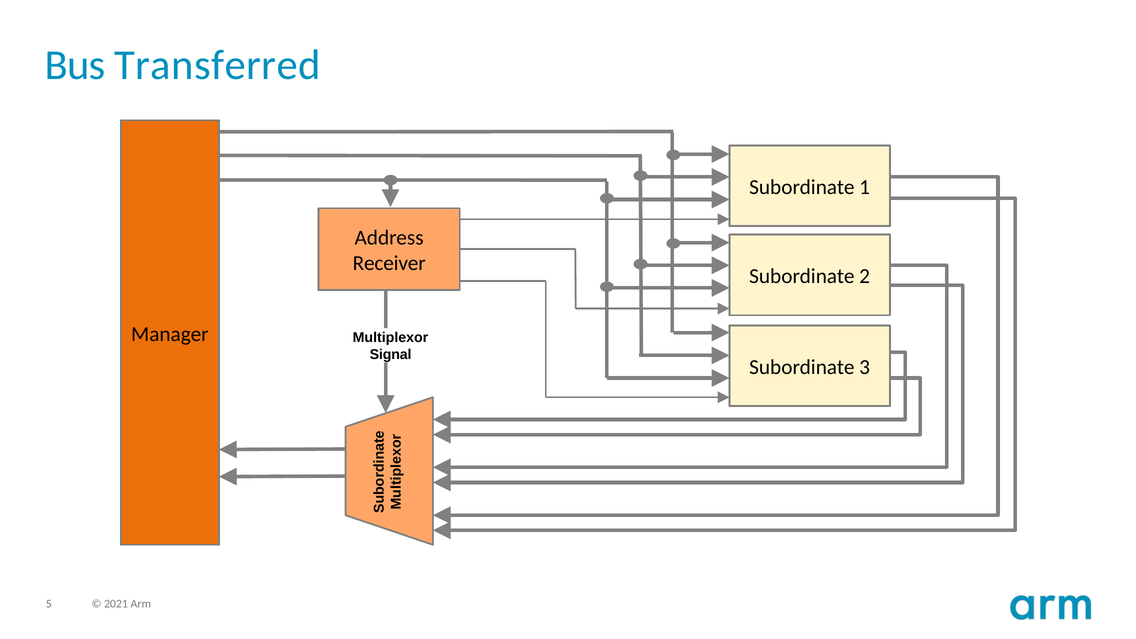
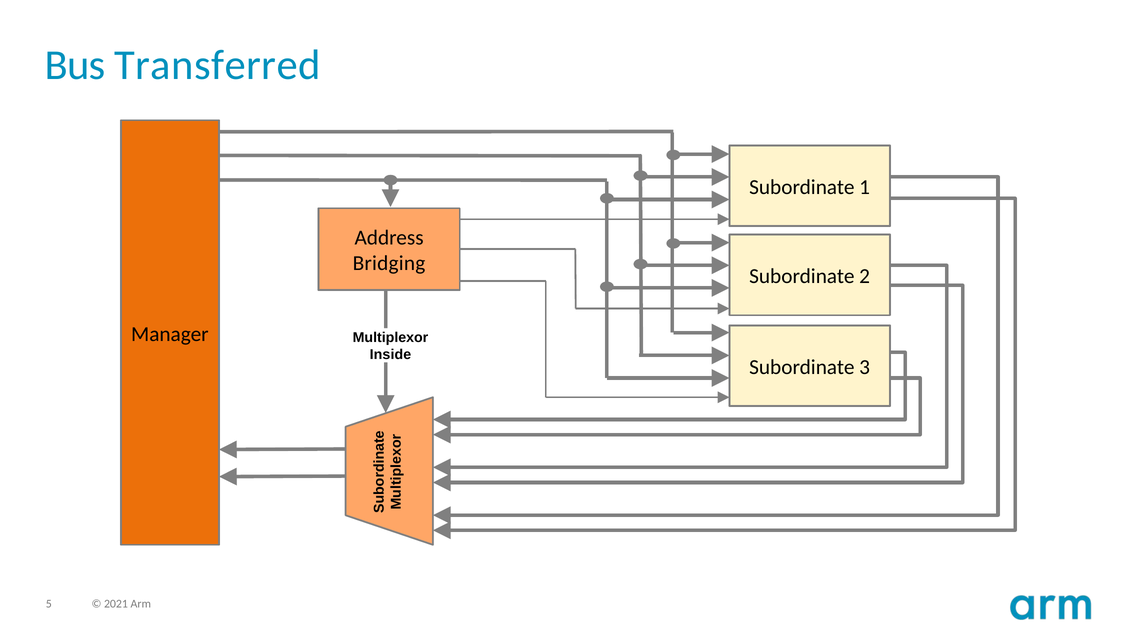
Receiver: Receiver -> Bridging (389, 263)
Signal: Signal -> Inside (390, 355)
